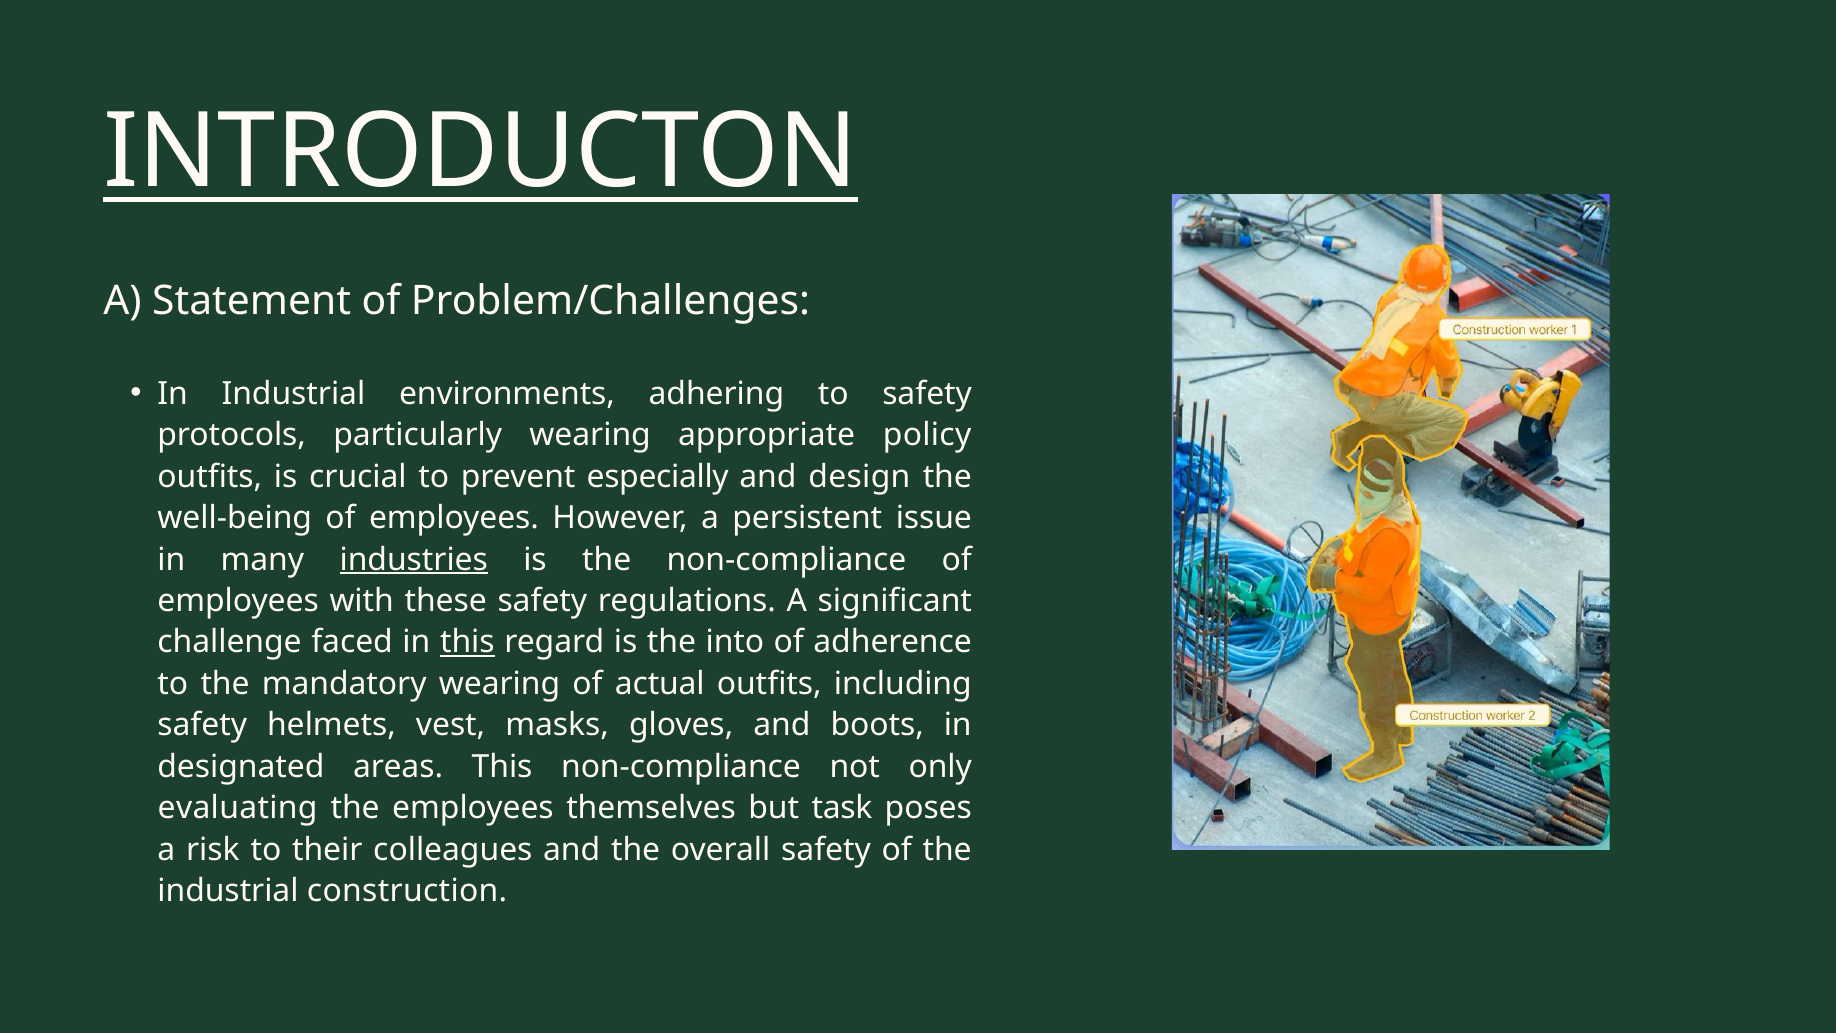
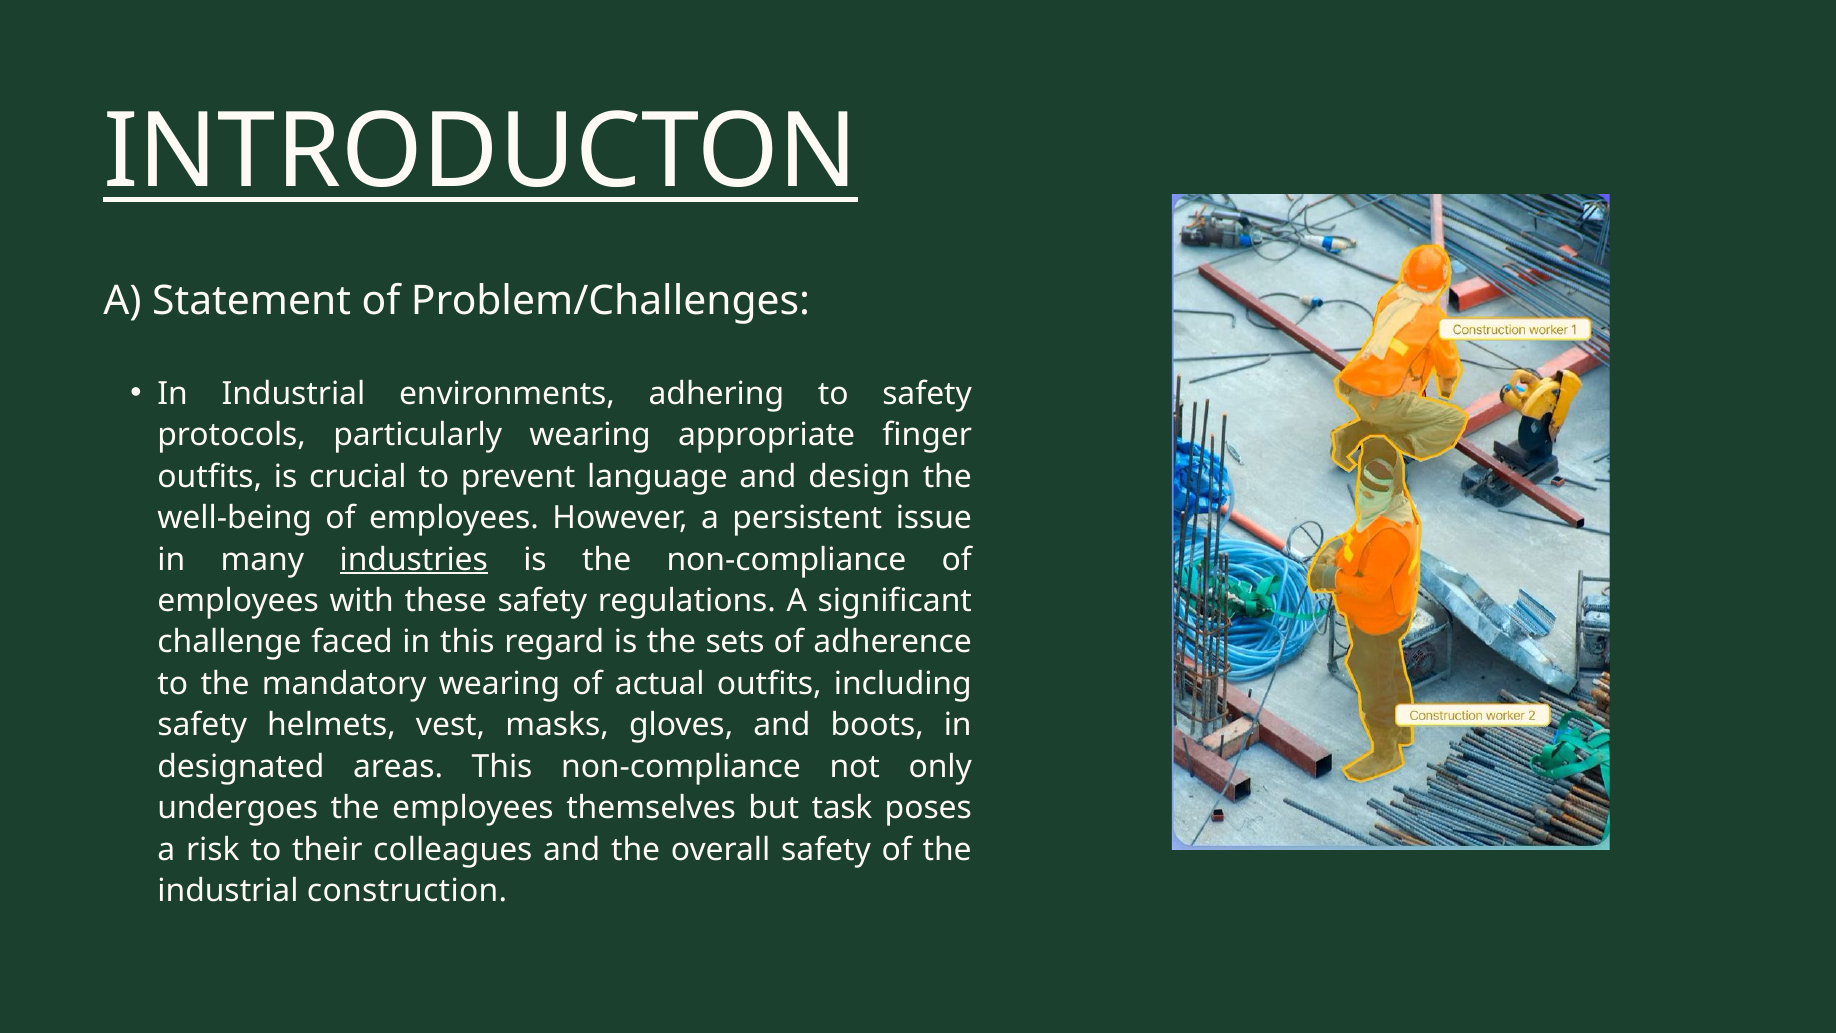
policy: policy -> finger (927, 435)
especially: especially -> language (657, 477)
this underline: present -> none (467, 642)
into: into -> sets (735, 642)
evaluating: evaluating -> undergoes (238, 808)
